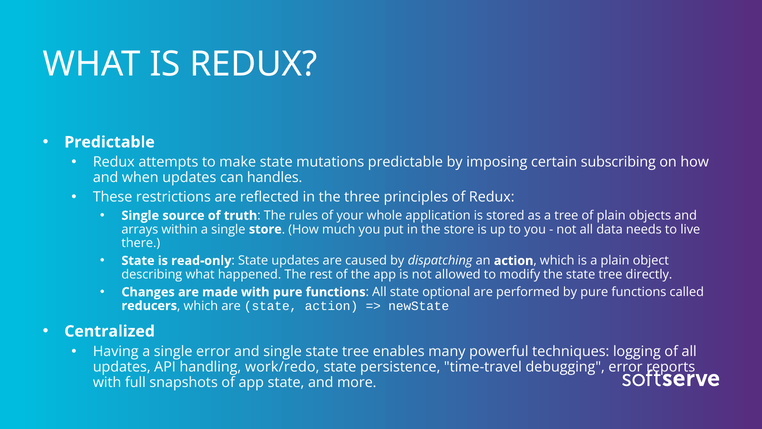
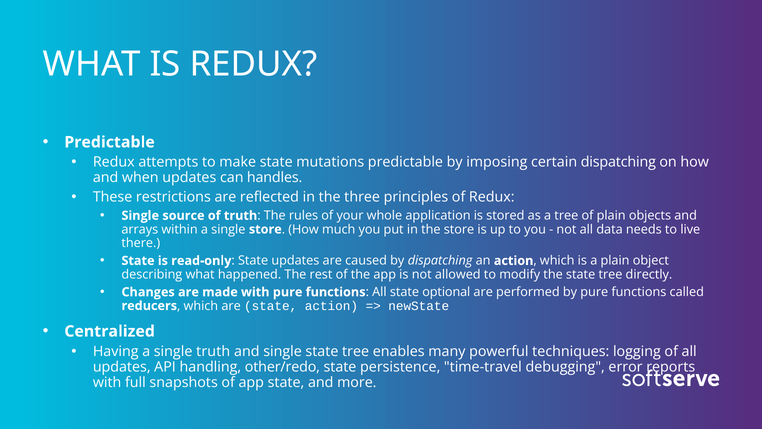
certain subscribing: subscribing -> dispatching (618, 162)
single error: error -> truth (213, 351)
work/redo: work/redo -> other/redo (282, 367)
